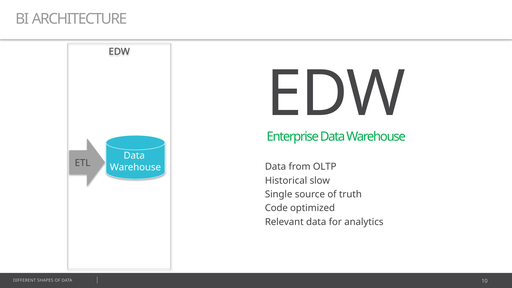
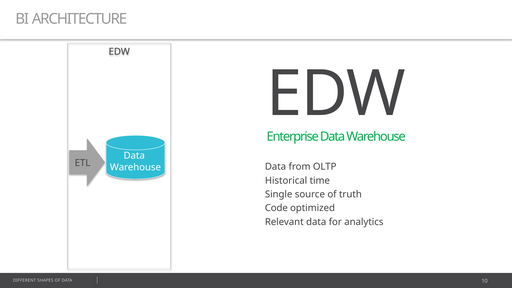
slow: slow -> time (320, 181)
